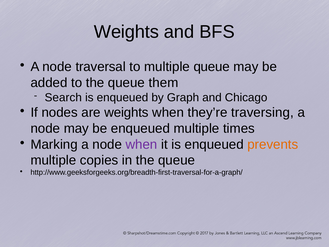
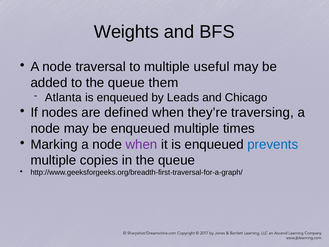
multiple queue: queue -> useful (212, 67)
Search: Search -> Atlanta (63, 97)
Graph: Graph -> Leads (183, 97)
are weights: weights -> defined (126, 112)
prevents colour: orange -> blue (273, 144)
